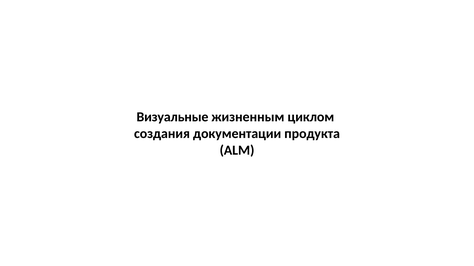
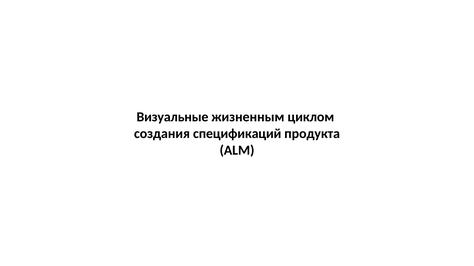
документации: документации -> спецификаций (237, 134)
